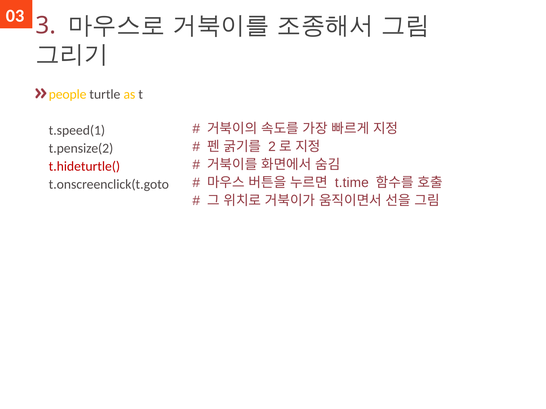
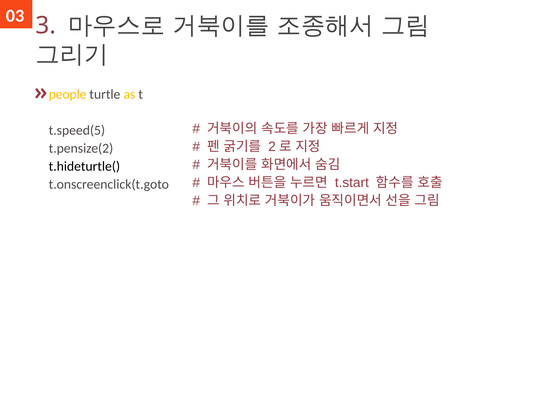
t.speed(1: t.speed(1 -> t.speed(5 (77, 130)
t.hideturtle( colour: red -> black (84, 166)
t.time: t.time -> t.start (352, 183)
